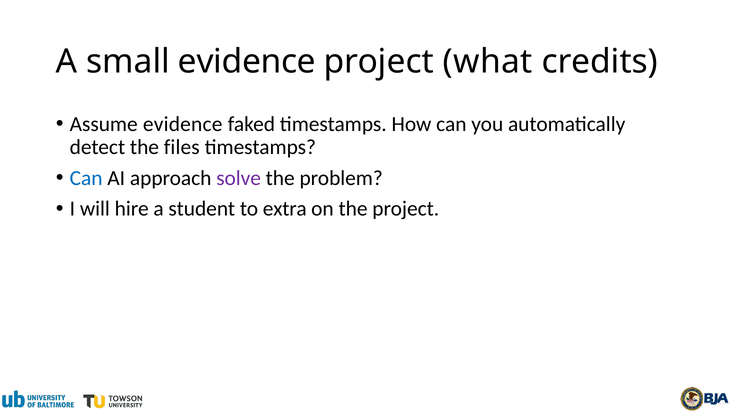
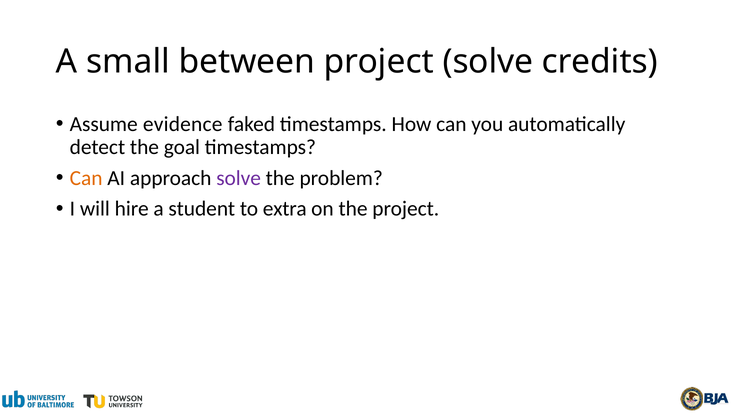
small evidence: evidence -> between (247, 62)
project what: what -> solve (488, 62)
files: files -> goal (182, 147)
Can colour: blue -> orange (86, 178)
